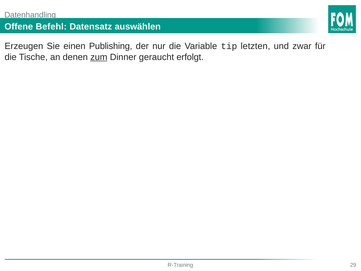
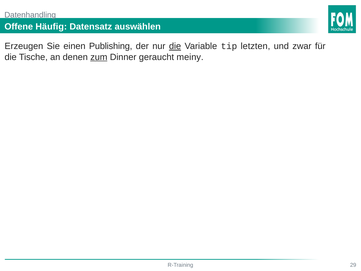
Befehl: Befehl -> Häufig (51, 27)
die underline: none -> present (175, 46)
erfolgt: erfolgt -> meiny (190, 57)
